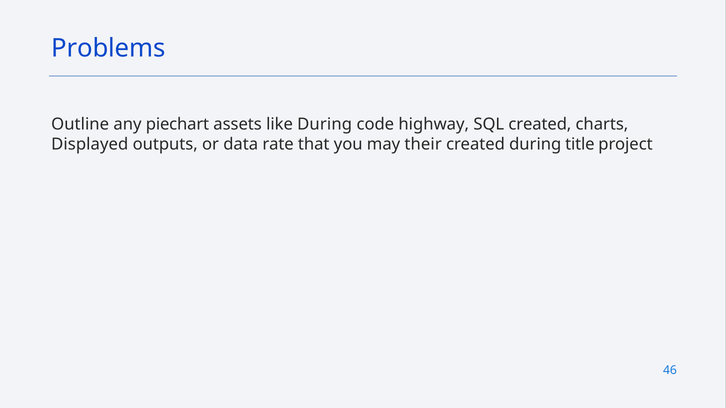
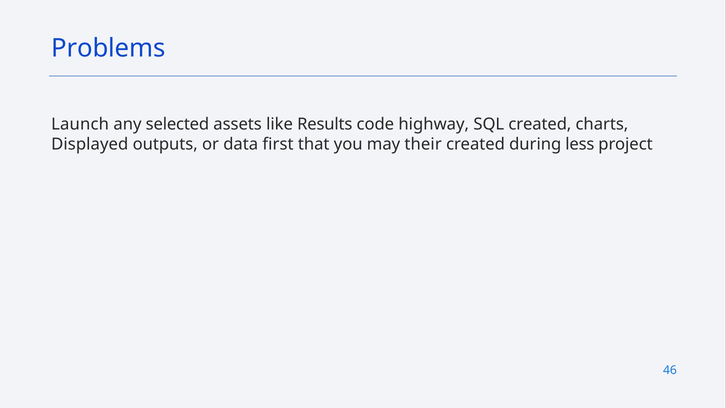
Outline: Outline -> Launch (80, 125)
piechart: piechart -> selected (177, 125)
like During: During -> Results (325, 125)
rate: rate -> first (278, 144)
title: title -> less (580, 144)
